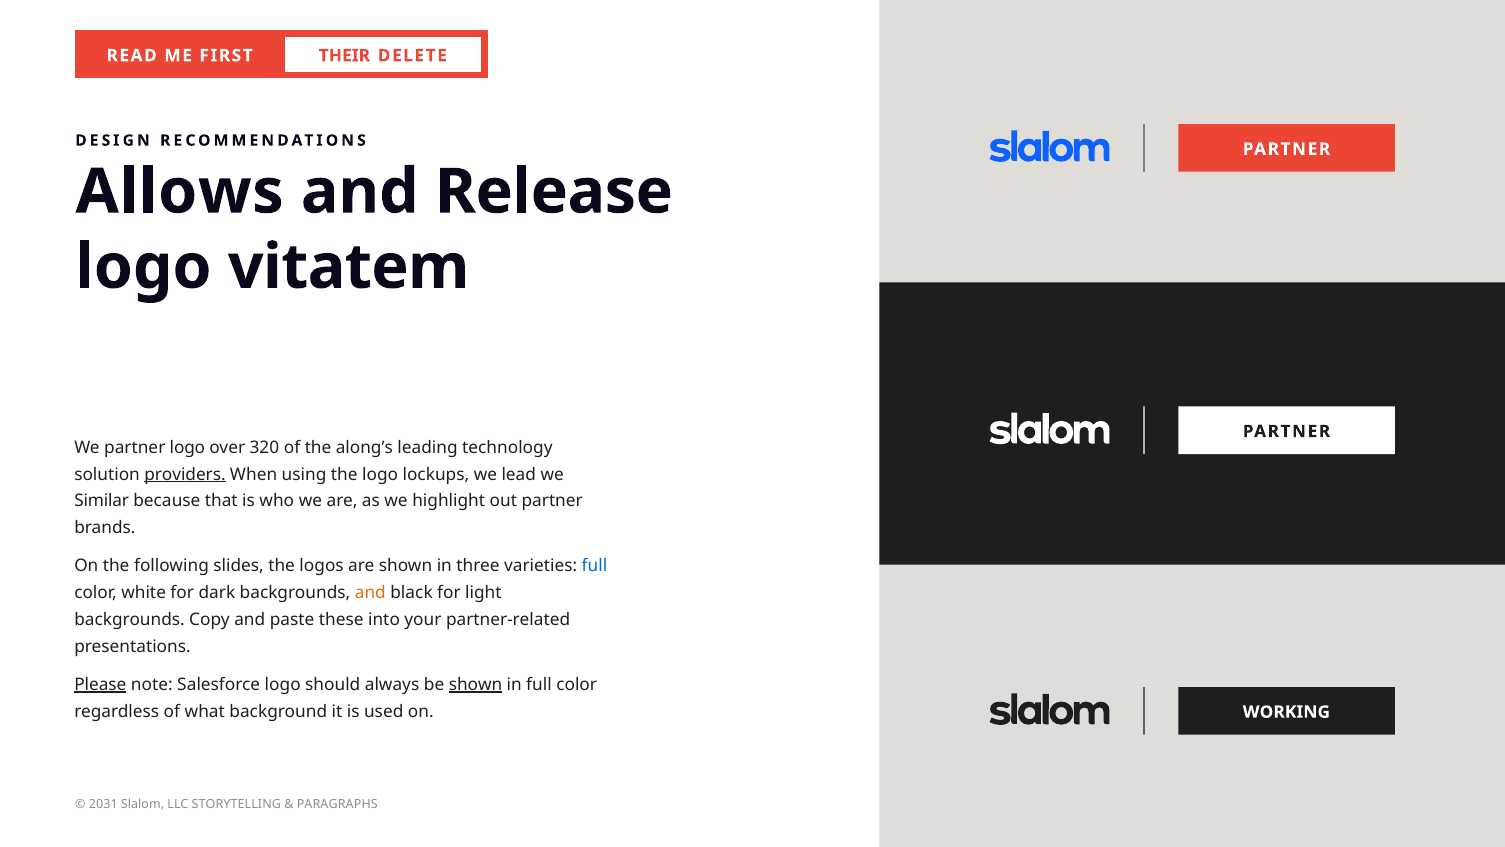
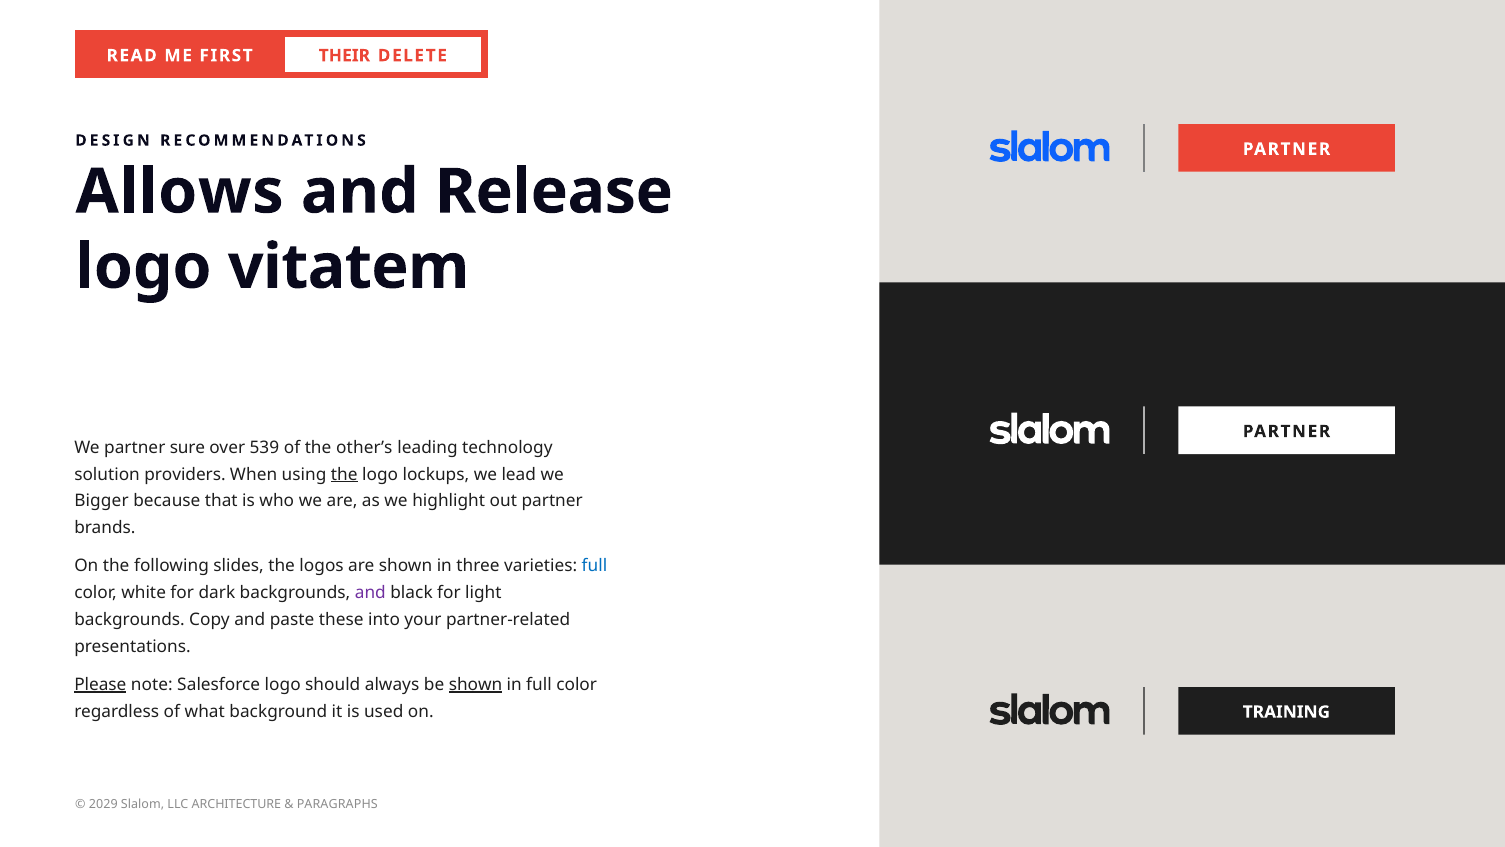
partner logo: logo -> sure (187, 447)
320: 320 -> 539 (264, 447)
along’s: along’s -> other’s (364, 447)
providers underline: present -> none (185, 474)
the underline: none -> present (344, 474)
Similar: Similar -> Bigger (101, 501)
and colour: orange -> purple (370, 593)
WORKING: WORKING -> TRAINING (1286, 712)
2031: 2031 -> 2029 (103, 804)
STORYTELLING: STORYTELLING -> ARCHITECTURE (236, 804)
